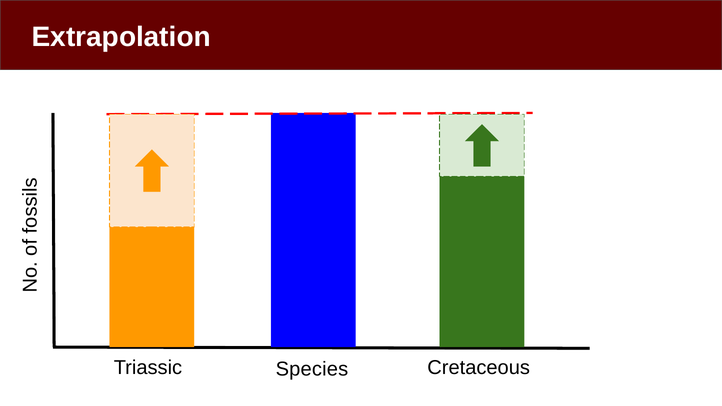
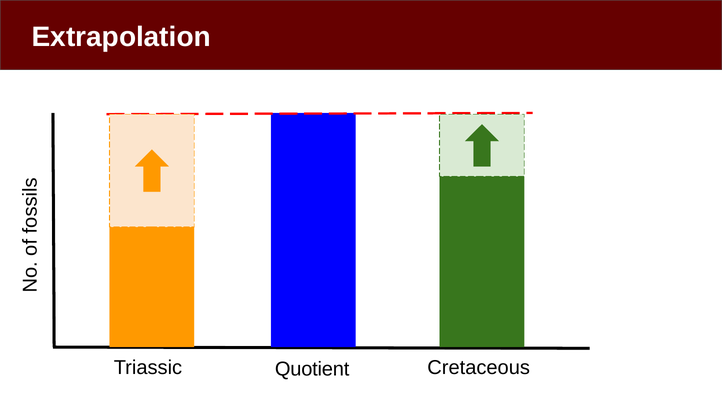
Species: Species -> Quotient (312, 369)
